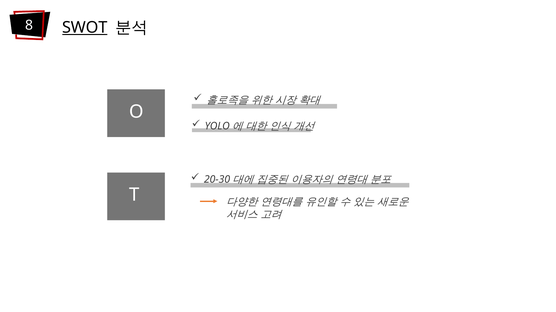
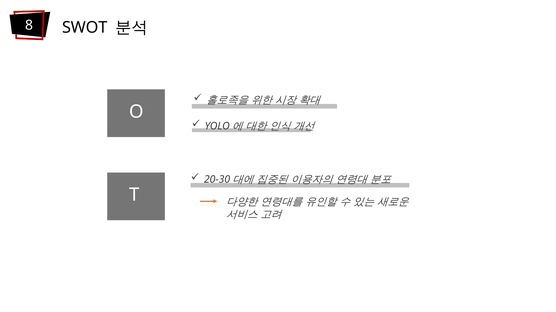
SWOT underline: present -> none (85, 27)
